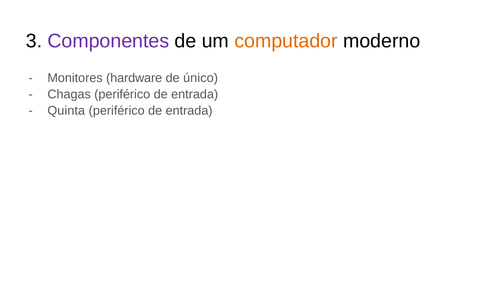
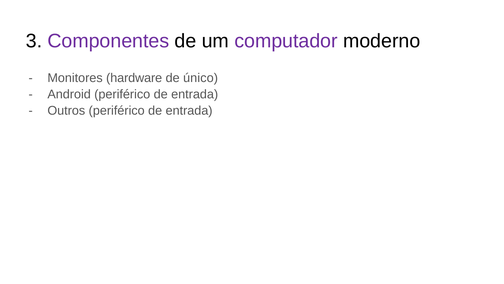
computador colour: orange -> purple (286, 41)
Chagas: Chagas -> Android (69, 94)
Quinta: Quinta -> Outros (66, 110)
